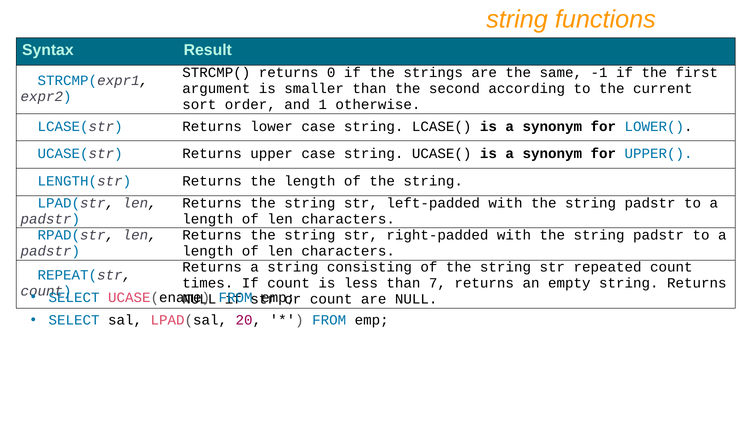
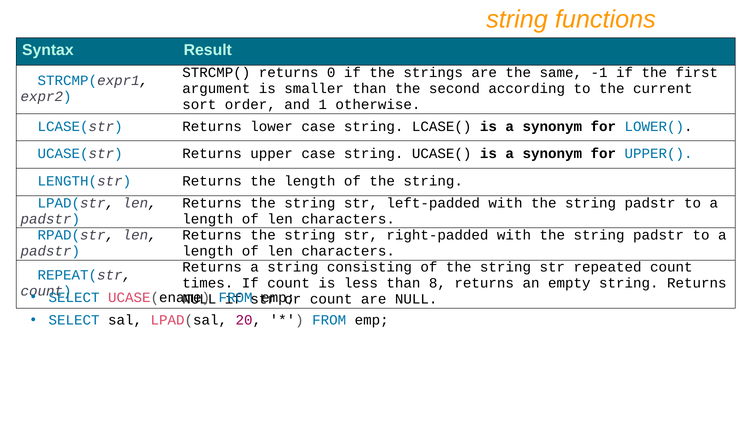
7: 7 -> 8 (437, 283)
